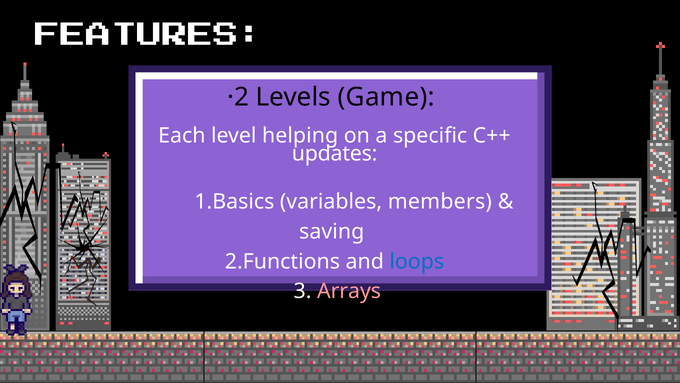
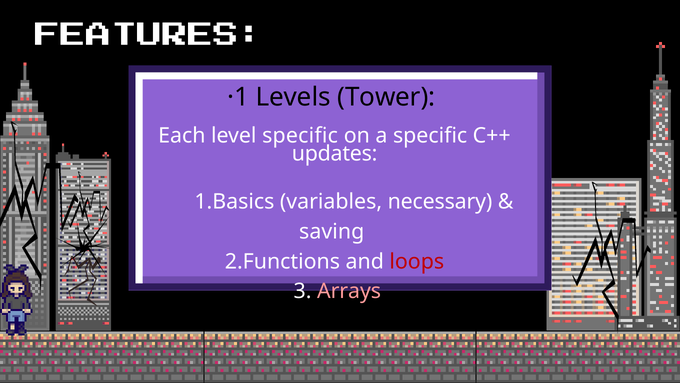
·2: ·2 -> ·1 (238, 97)
Game: Game -> Tower (386, 97)
level helping: helping -> specific (300, 135)
members: members -> necessary (440, 201)
loops colour: blue -> red (417, 261)
